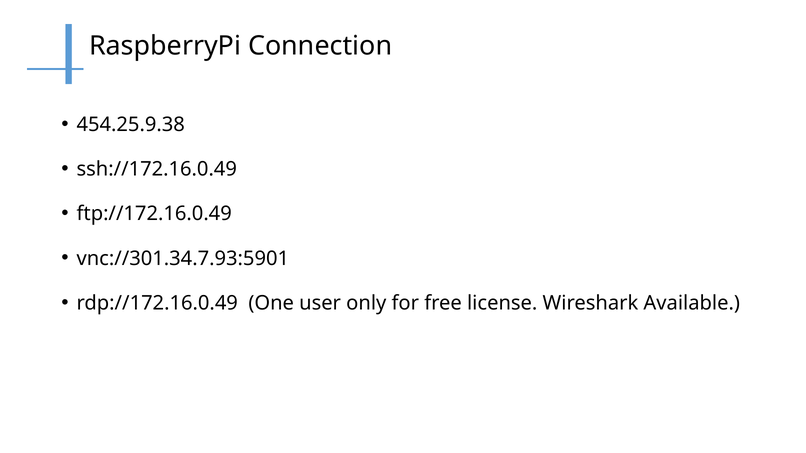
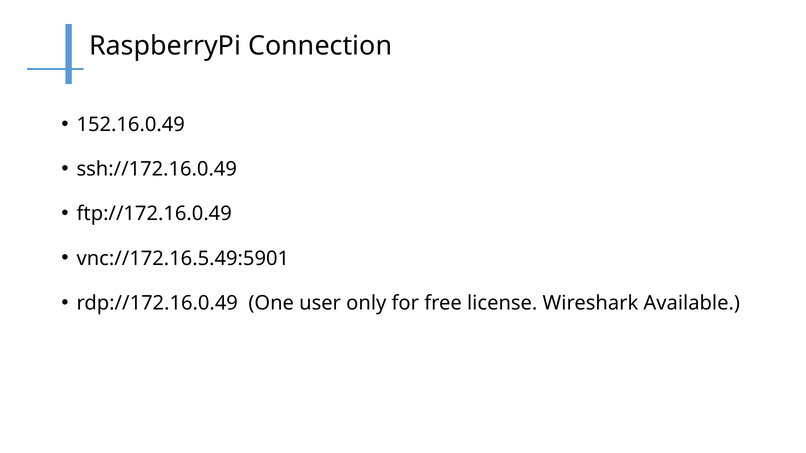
454.25.9.38: 454.25.9.38 -> 152.16.0.49 (131, 125)
vnc://301.34.7.93:5901: vnc://301.34.7.93:5901 -> vnc://172.16.5.49:5901 (183, 259)
